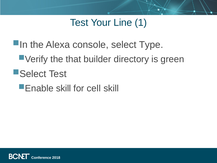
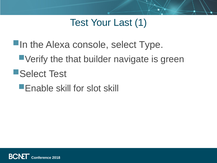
Line: Line -> Last (123, 23)
directory: directory -> navigate (131, 59)
cell: cell -> slot (94, 88)
